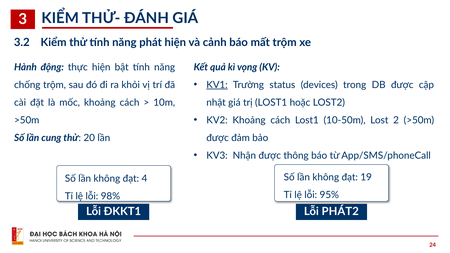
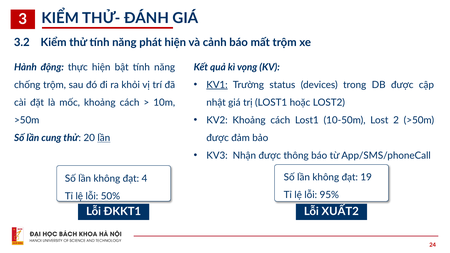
lần underline: none -> present (104, 138)
98%: 98% -> 50% (110, 197)
PHÁT2: PHÁT2 -> XUẤT2 (340, 212)
